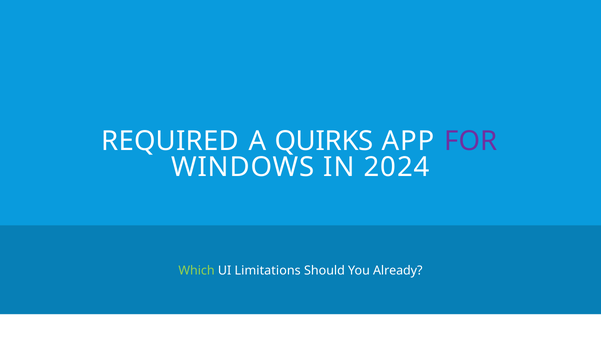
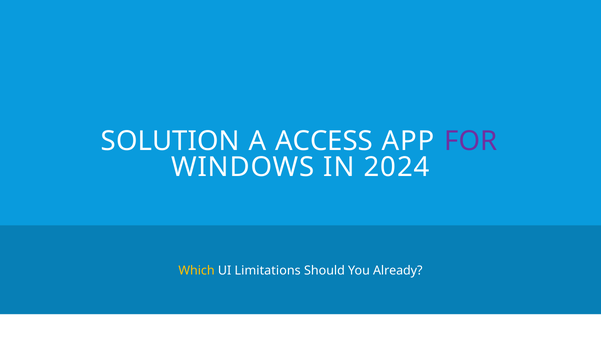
REQUIRED: REQUIRED -> SOLUTION (170, 141)
QUIRKS: QUIRKS -> ACCESS (324, 141)
Which colour: light green -> yellow (197, 271)
